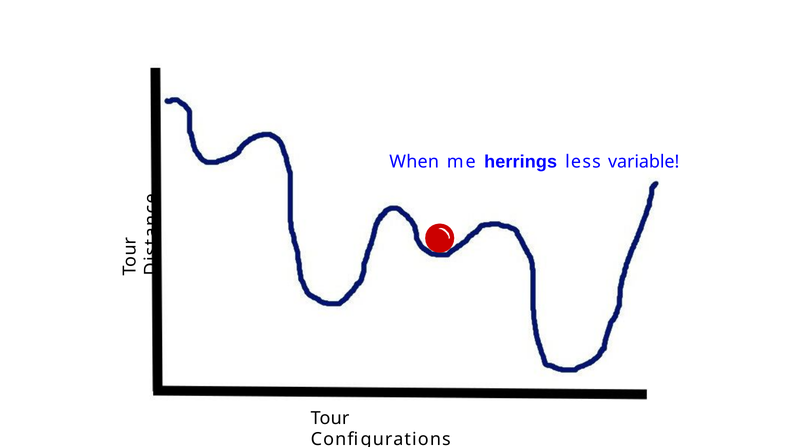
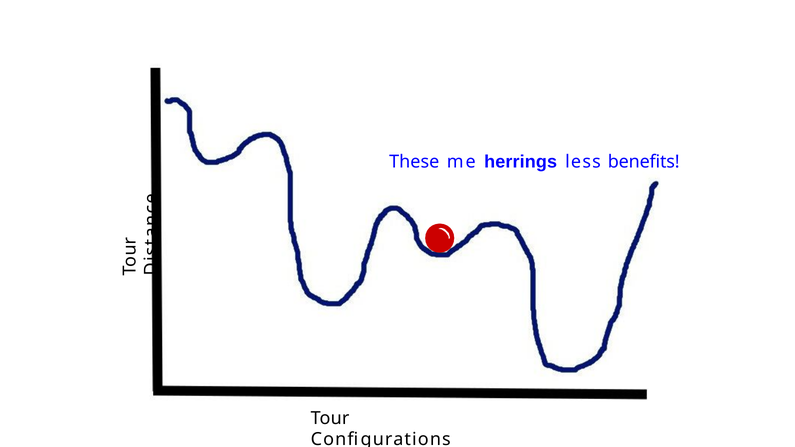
When: When -> These (414, 162)
variable: variable -> benefits (644, 162)
